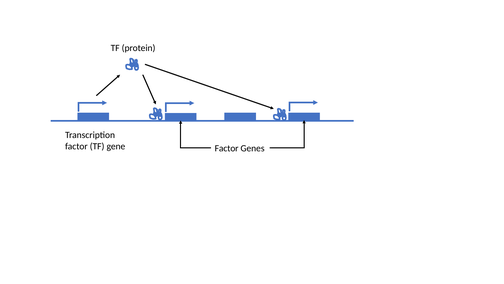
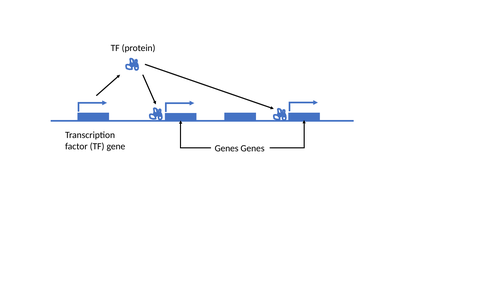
Factor: Factor -> Genes (227, 148)
